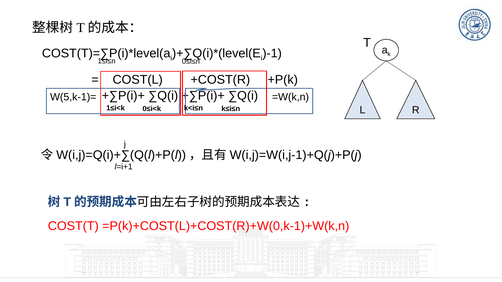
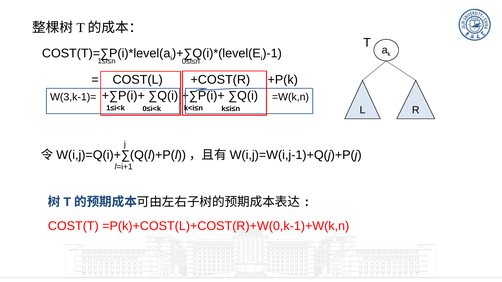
W(5,k-1)=: W(5,k-1)= -> W(3,k-1)= (73, 97)
